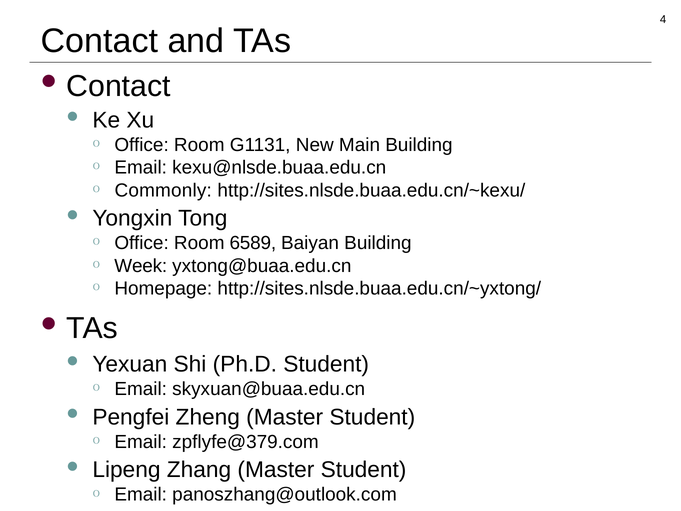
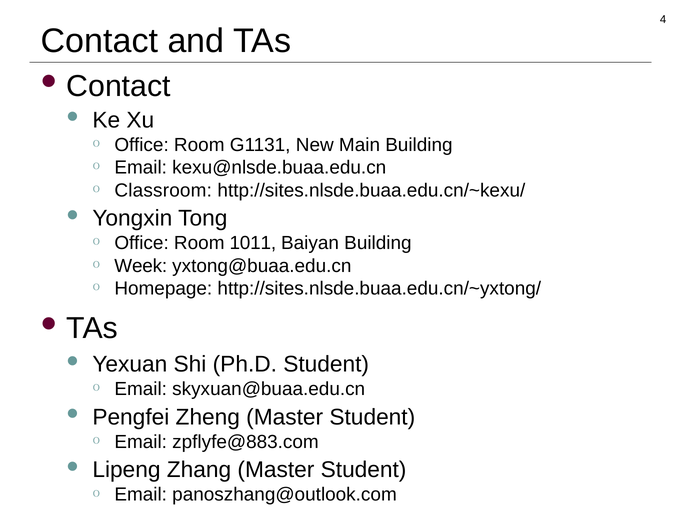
Commonly: Commonly -> Classroom (163, 190)
6589: 6589 -> 1011 (253, 243)
zpflyfe@379.com: zpflyfe@379.com -> zpflyfe@883.com (245, 442)
